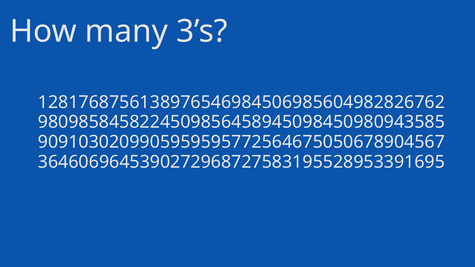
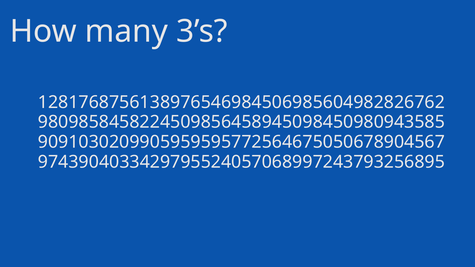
3646069645390272968727583195528953391695: 3646069645390272968727583195528953391695 -> 9743904033429795524057068997243793256895 (241, 162)
